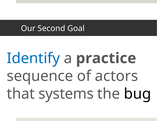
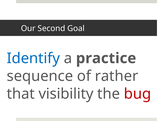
actors: actors -> rather (117, 76)
systems: systems -> visibility (66, 94)
bug colour: black -> red (137, 94)
